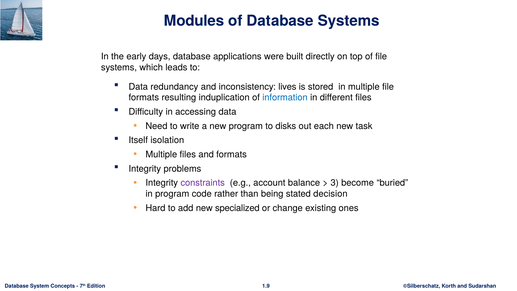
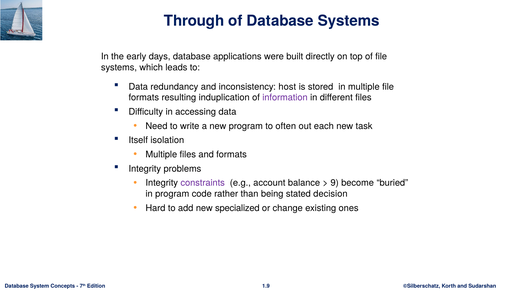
Modules: Modules -> Through (194, 21)
lives: lives -> host (287, 87)
information colour: blue -> purple (285, 98)
disks: disks -> often (286, 126)
3: 3 -> 9 (335, 183)
